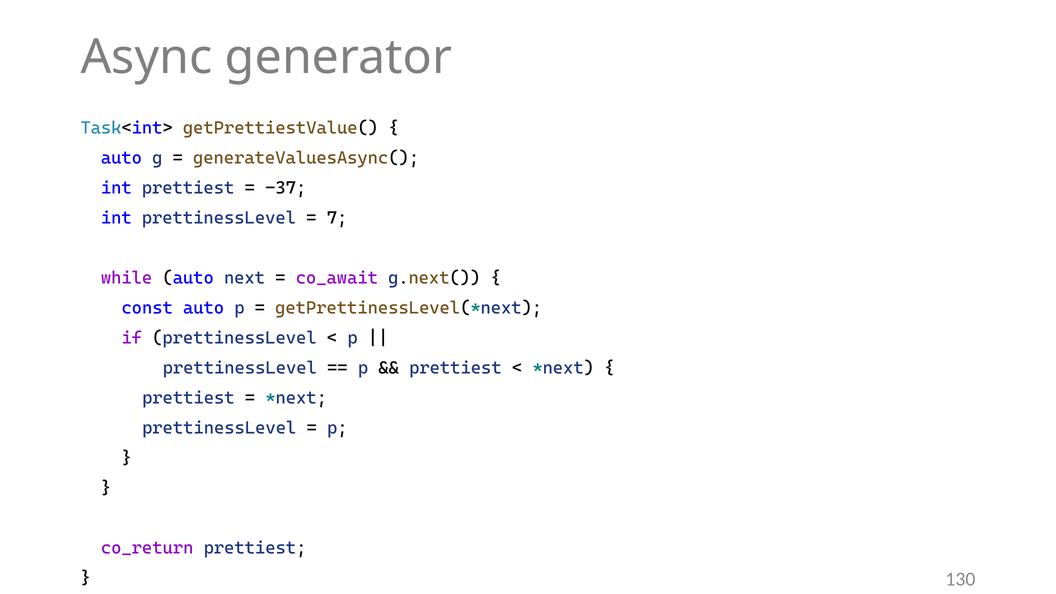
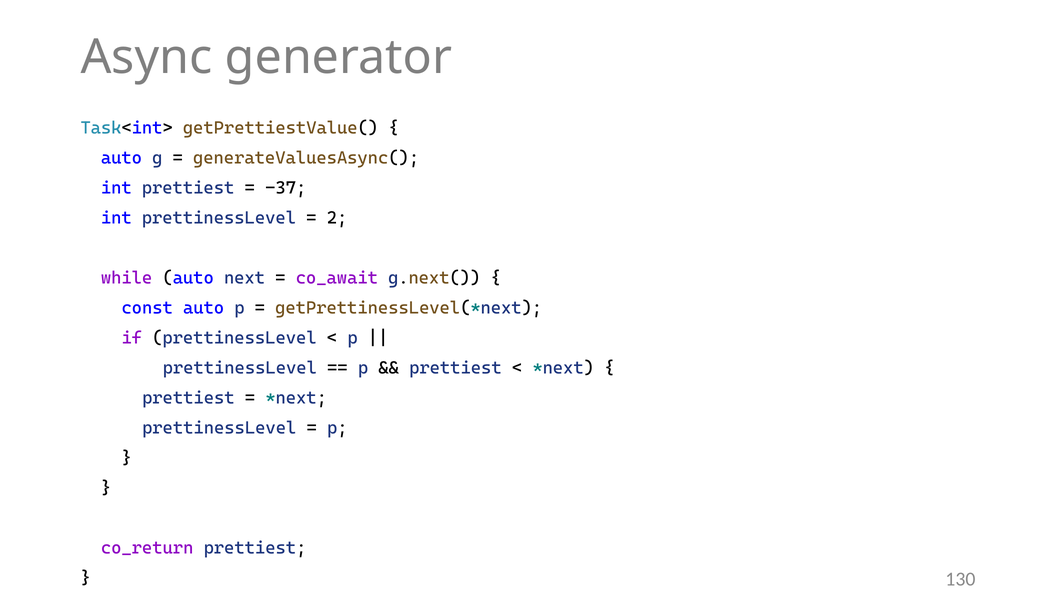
7: 7 -> 2 (337, 218)
